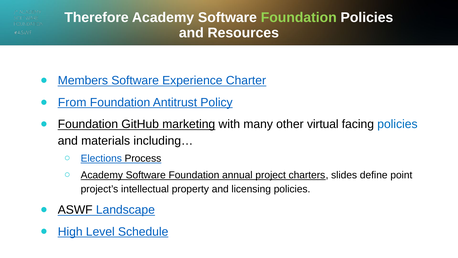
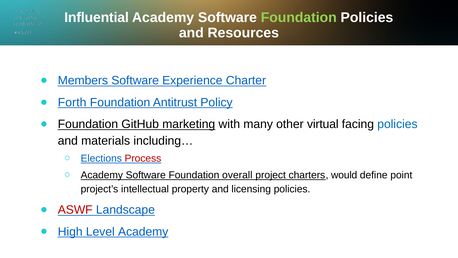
Therefore: Therefore -> Influential (97, 18)
From: From -> Forth (72, 102)
Process colour: black -> red (143, 158)
annual: annual -> overall (237, 175)
slides: slides -> would (344, 175)
ASWF colour: black -> red (75, 210)
Level Schedule: Schedule -> Academy (143, 231)
